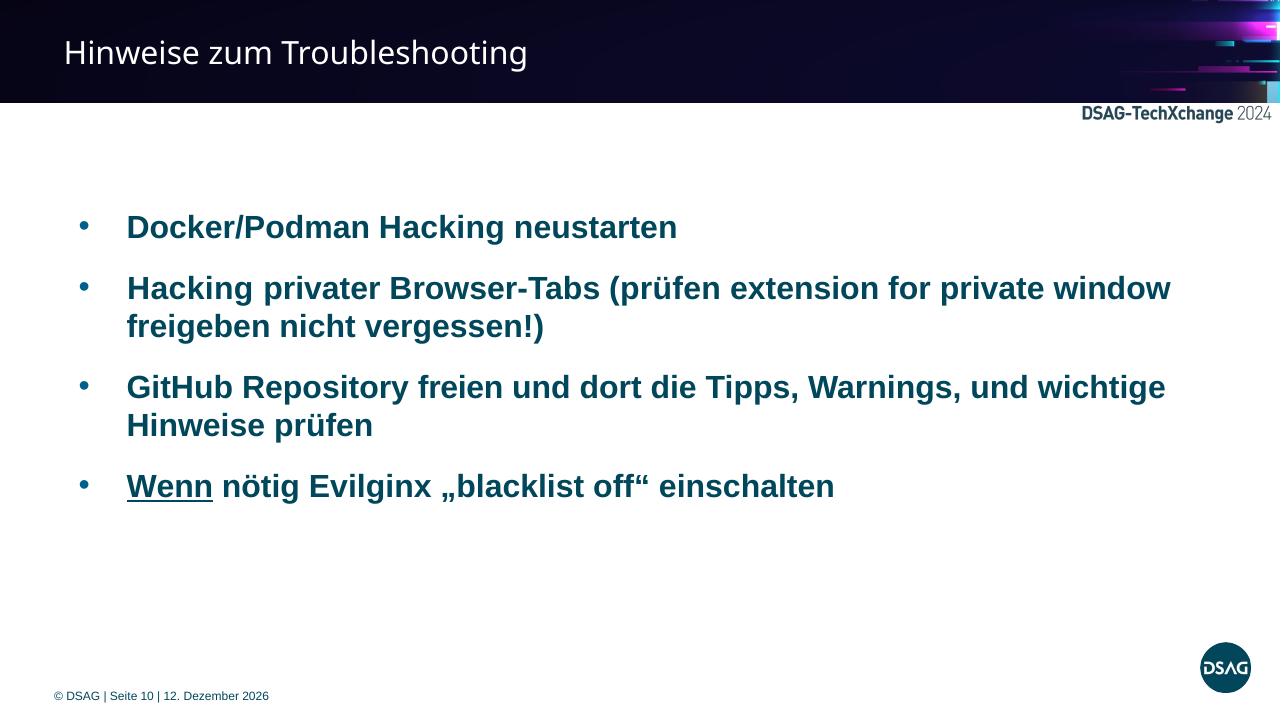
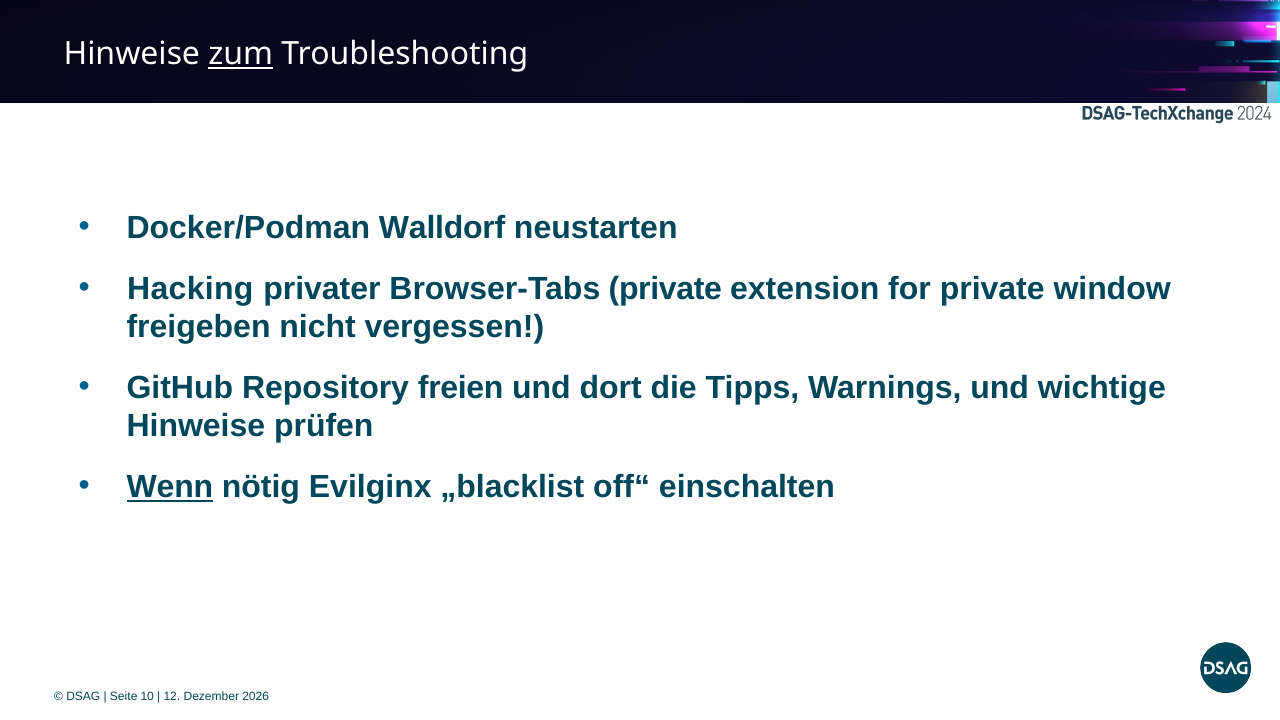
zum underline: none -> present (241, 54)
Docker/Podman Hacking: Hacking -> Walldorf (442, 228)
Browser-Tabs prüfen: prüfen -> private (665, 289)
